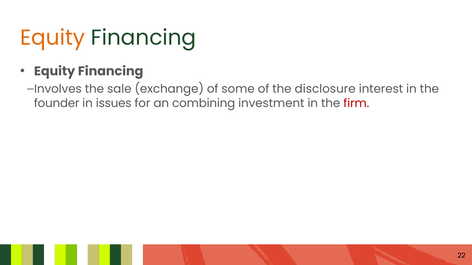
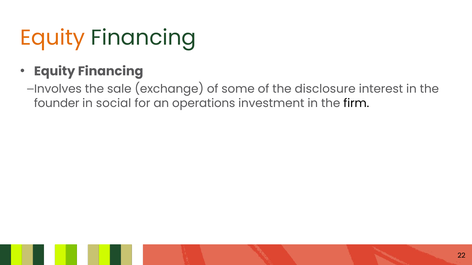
issues: issues -> social (114, 103)
combining: combining -> operations (204, 103)
firm colour: red -> black (356, 103)
